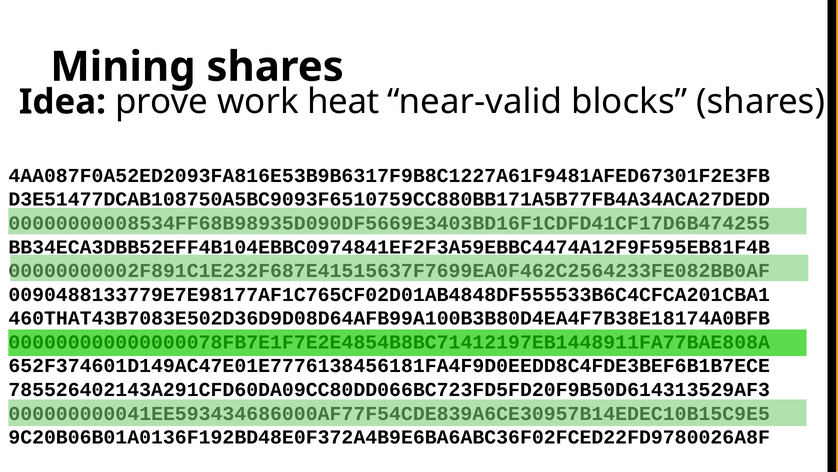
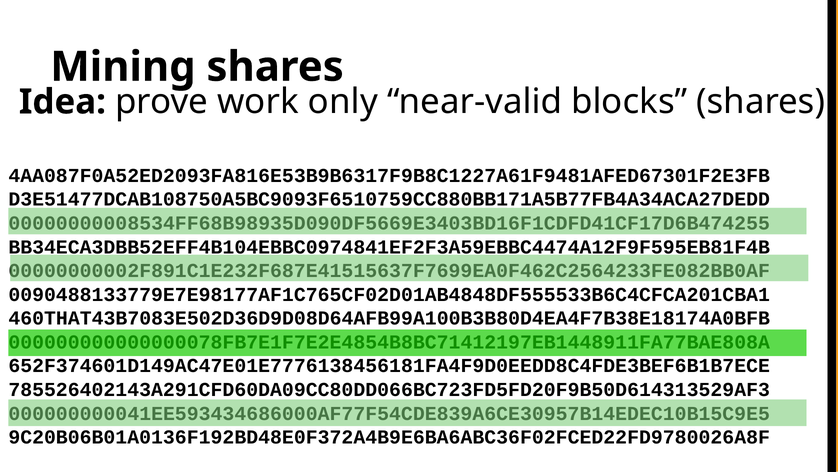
heat: heat -> only (343, 102)
